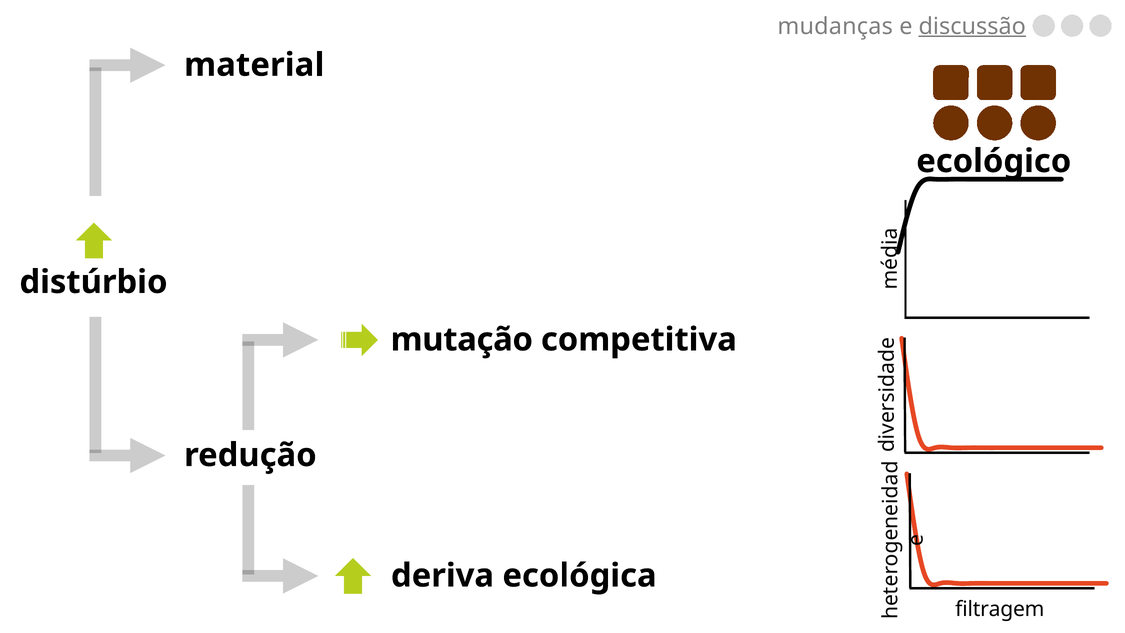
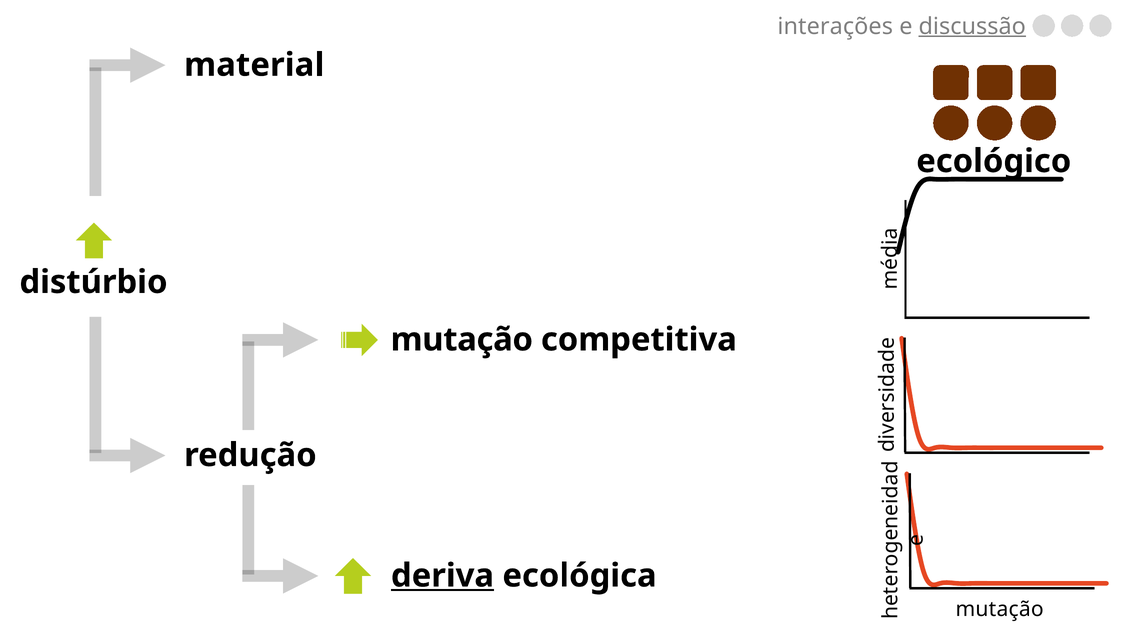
mudanças: mudanças -> interações (835, 26)
deriva underline: none -> present (443, 576)
filtragem: filtragem -> mutação (1000, 609)
